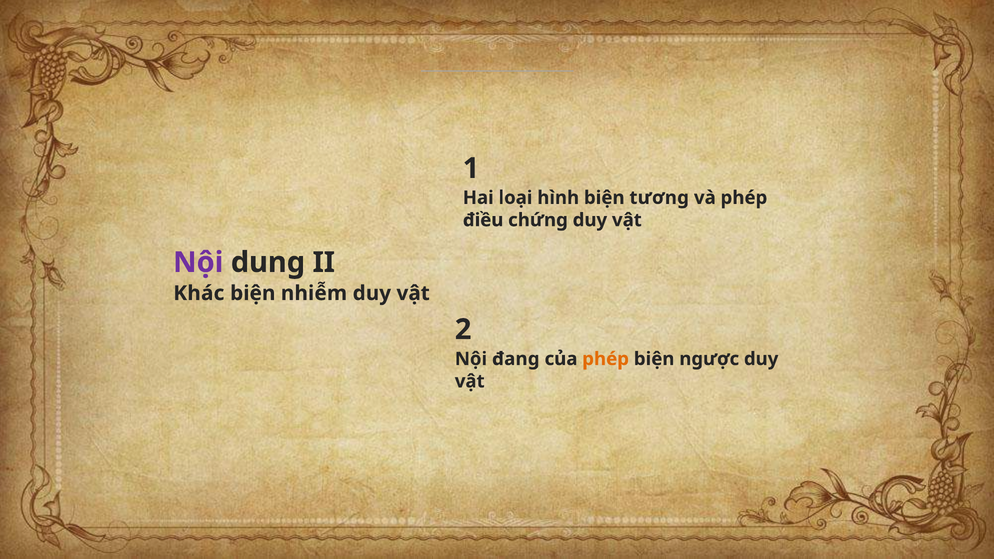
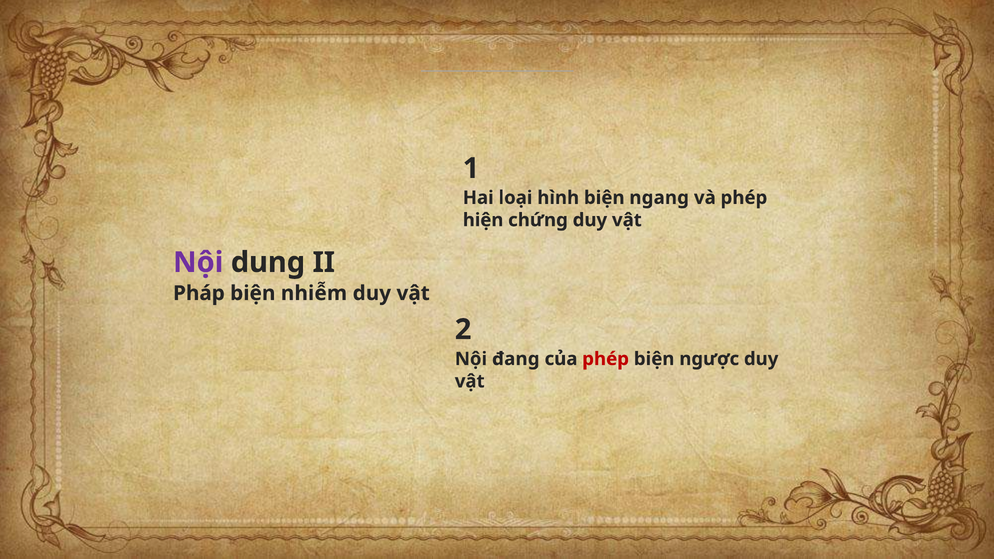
tương: tương -> ngang (659, 198)
điều: điều -> hiện (483, 220)
Khác: Khác -> Pháp (199, 293)
phép colour: orange -> red (606, 359)
